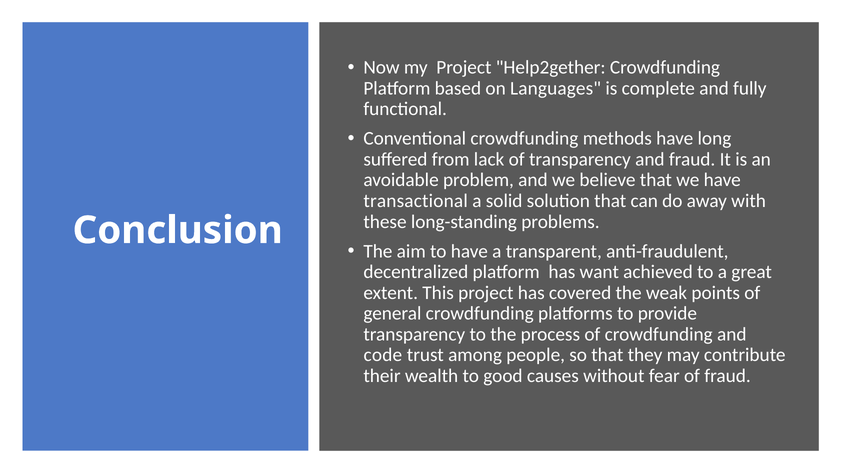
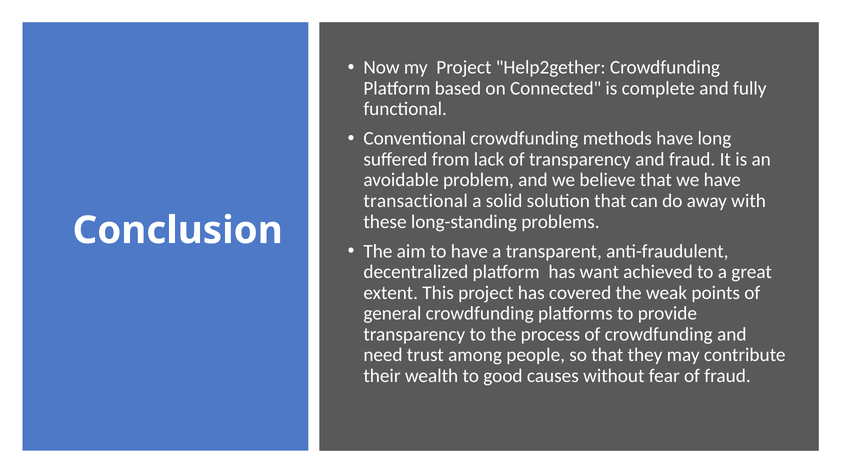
Languages: Languages -> Connected (556, 88)
code: code -> need (383, 355)
